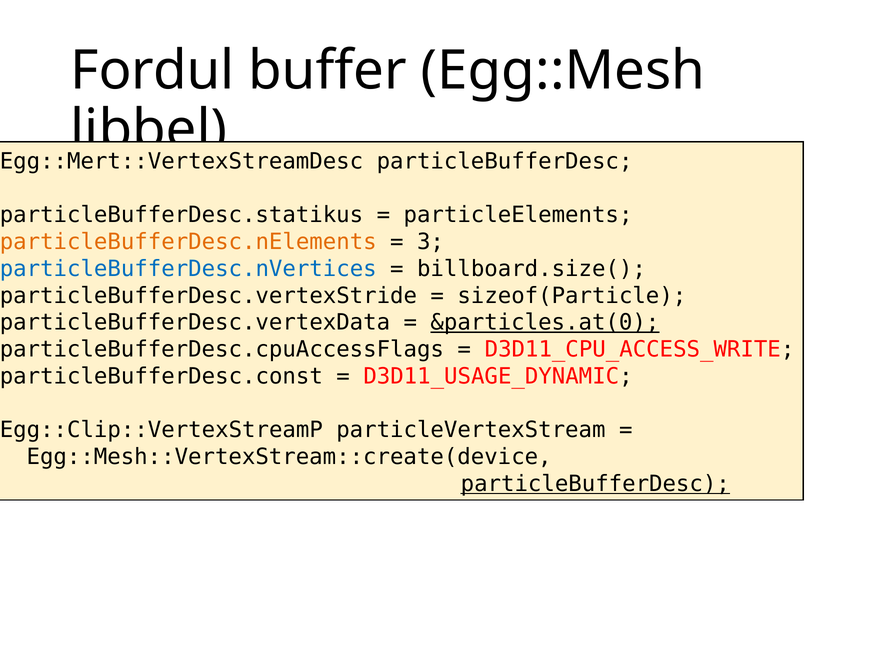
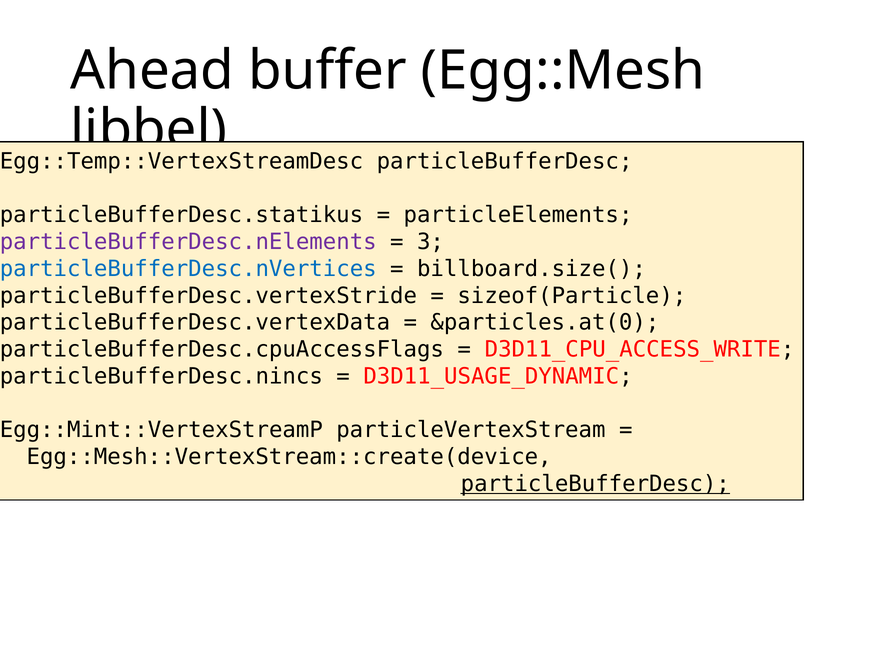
Fordul: Fordul -> Ahead (152, 71)
Egg::Mert::VertexStreamDesc: Egg::Mert::VertexStreamDesc -> Egg::Temp::VertexStreamDesc (181, 161)
particleBufferDesc.nElements colour: orange -> purple (188, 242)
&particles.at(0 underline: present -> none (545, 322)
particleBufferDesc.const: particleBufferDesc.const -> particleBufferDesc.nincs (161, 376)
Egg::Clip::VertexStreamP: Egg::Clip::VertexStreamP -> Egg::Mint::VertexStreamP (161, 430)
